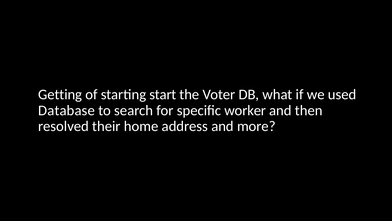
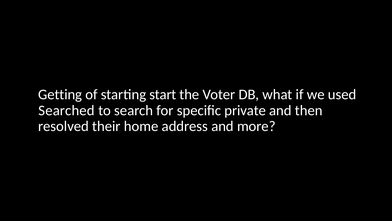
Database: Database -> Searched (67, 110)
worker: worker -> private (245, 110)
